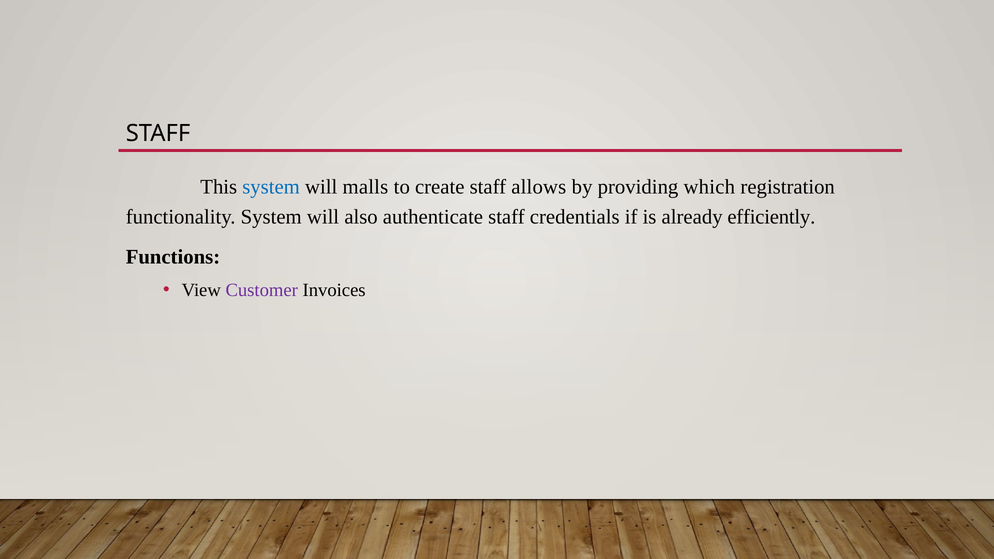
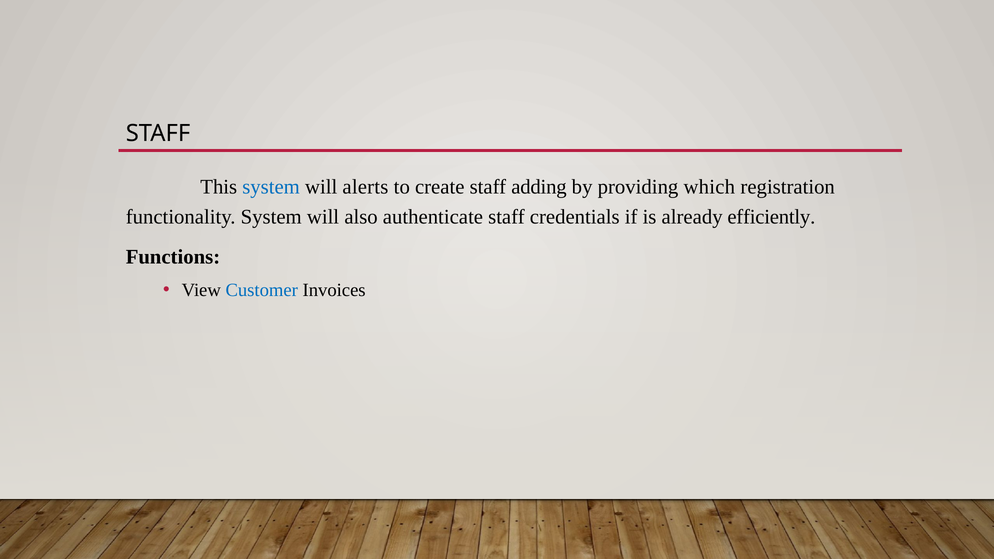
malls: malls -> alerts (365, 187)
allows: allows -> adding (539, 187)
Customer colour: purple -> blue (262, 290)
